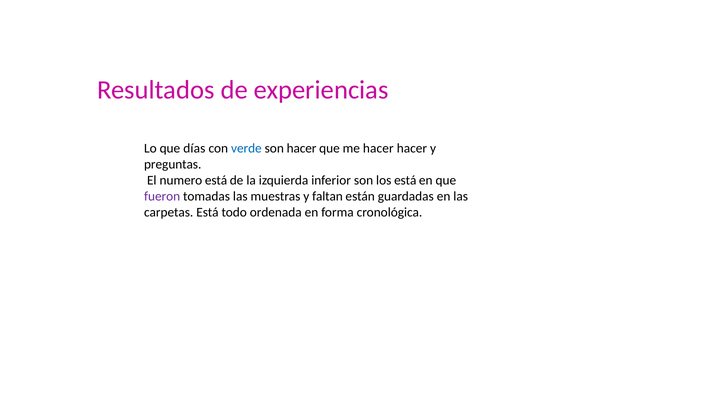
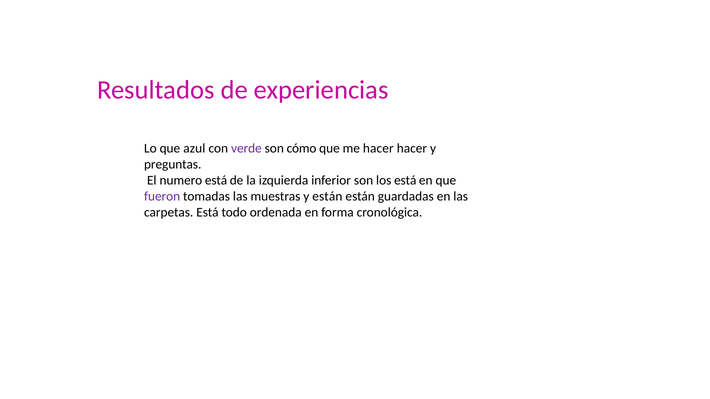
días: días -> azul (194, 148)
verde colour: blue -> purple (246, 148)
son hacer: hacer -> cómo (302, 148)
y faltan: faltan -> están (327, 196)
